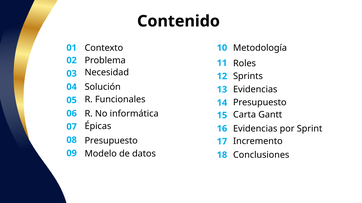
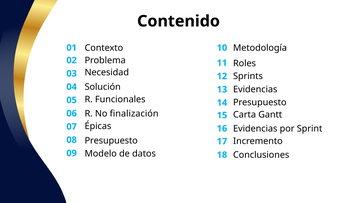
informática: informática -> finalización (134, 114)
